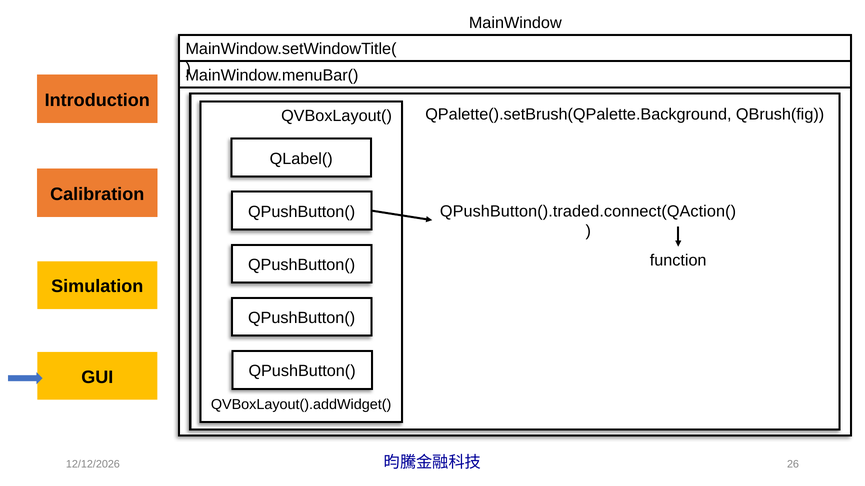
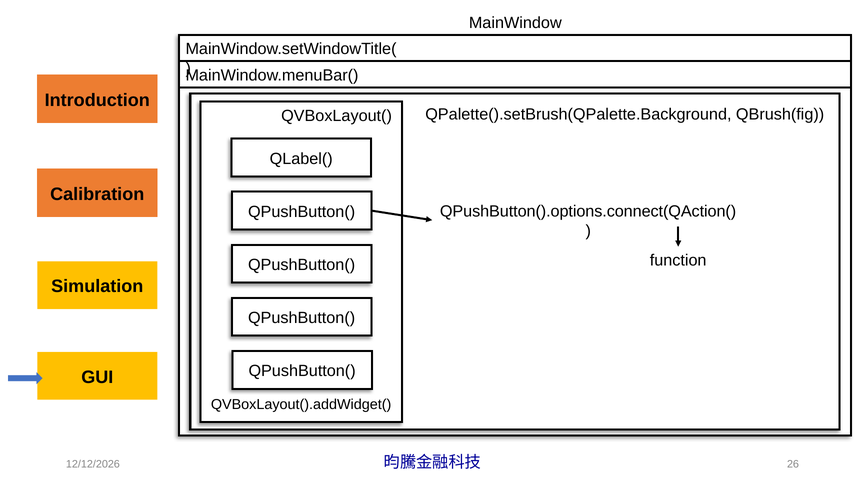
QPushButton().traded.connect(QAction(: QPushButton().traded.connect(QAction( -> QPushButton().options.connect(QAction( (588, 212)
